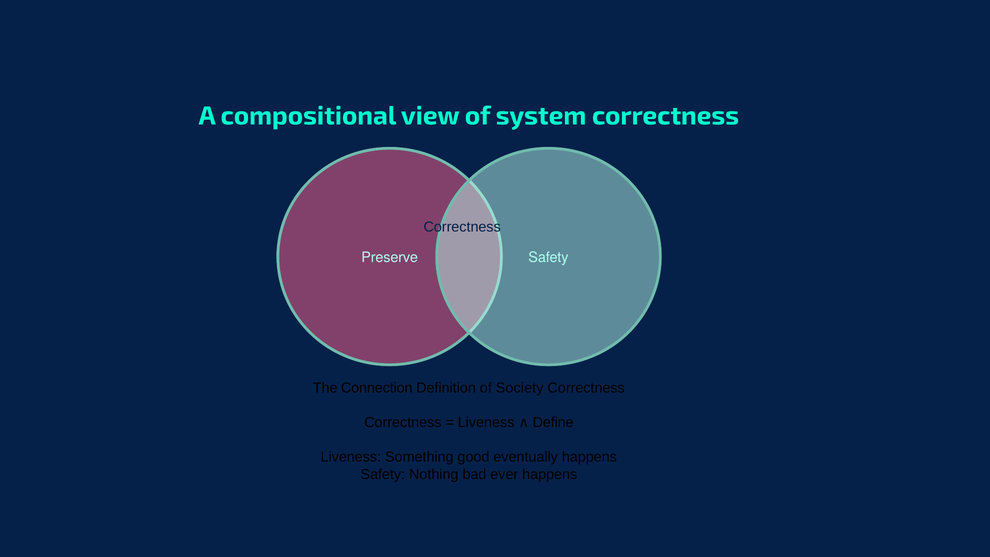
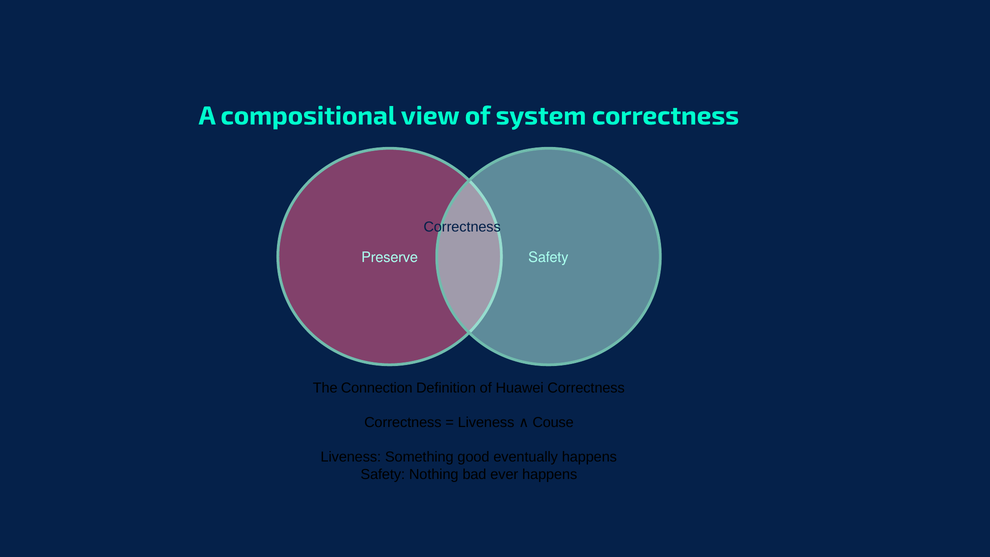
Society: Society -> Huawei (520, 388)
Define: Define -> Couse (553, 423)
